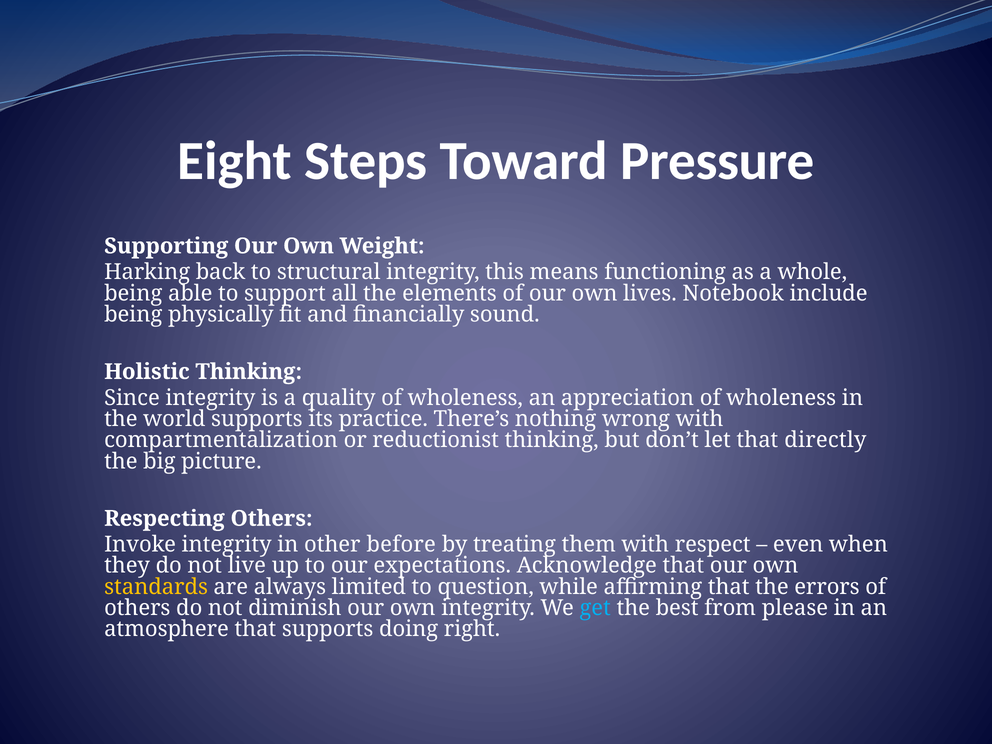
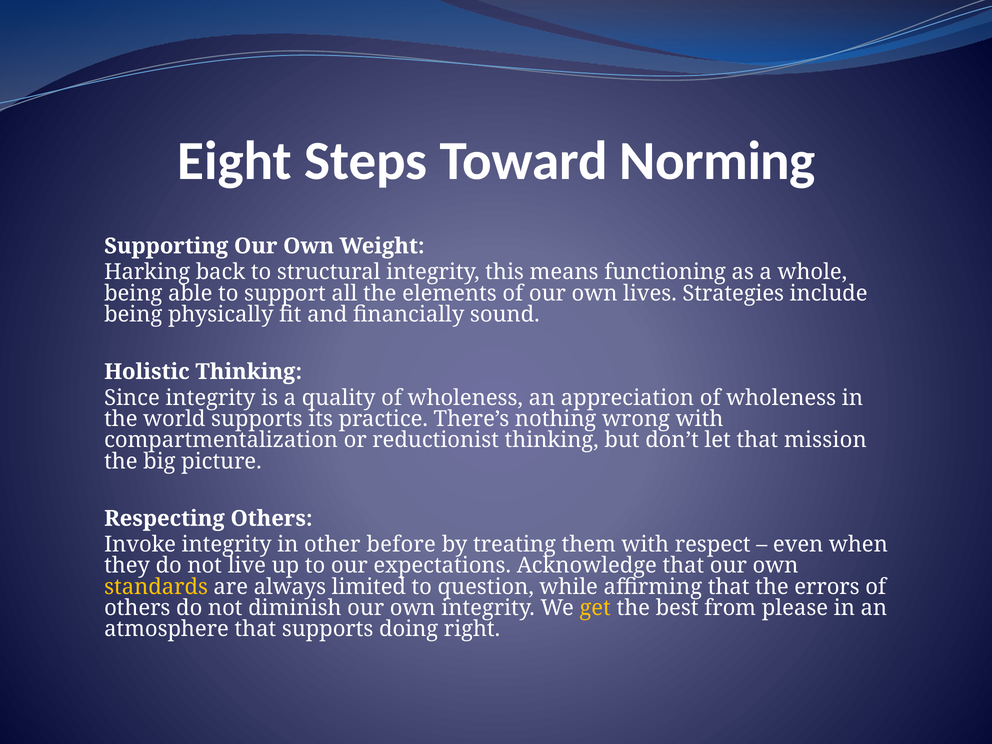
Pressure: Pressure -> Norming (718, 161)
Notebook: Notebook -> Strategies (733, 293)
directly: directly -> mission (825, 440)
get colour: light blue -> yellow (595, 608)
